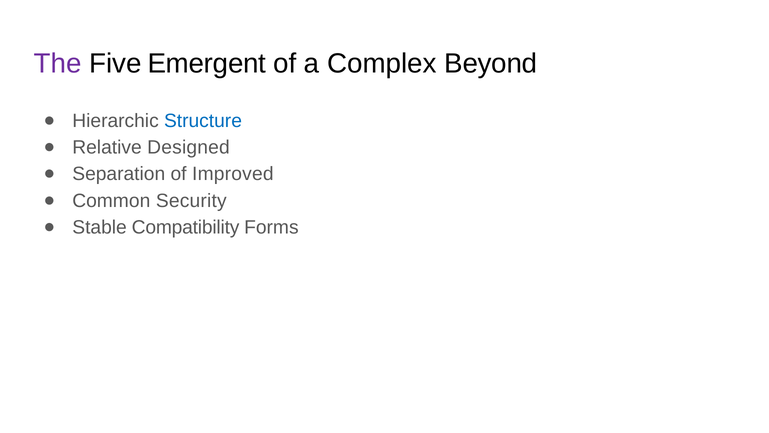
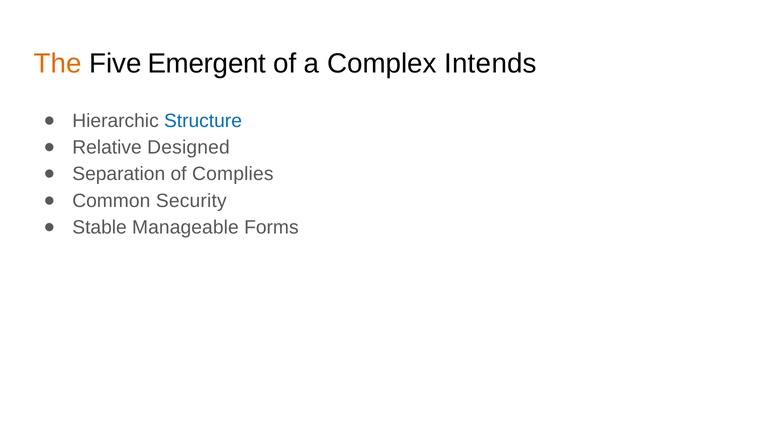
The colour: purple -> orange (58, 64)
Beyond: Beyond -> Intends (491, 64)
Improved: Improved -> Complies (233, 174)
Compatibility: Compatibility -> Manageable (185, 227)
